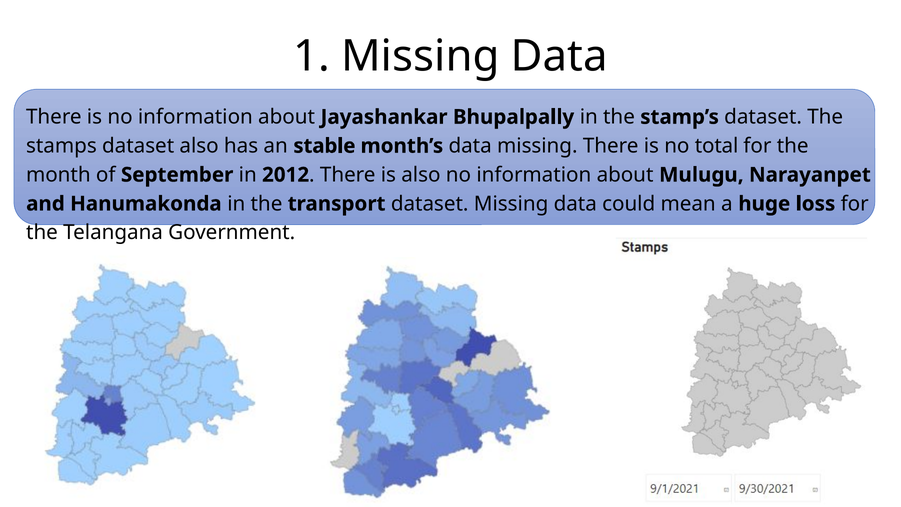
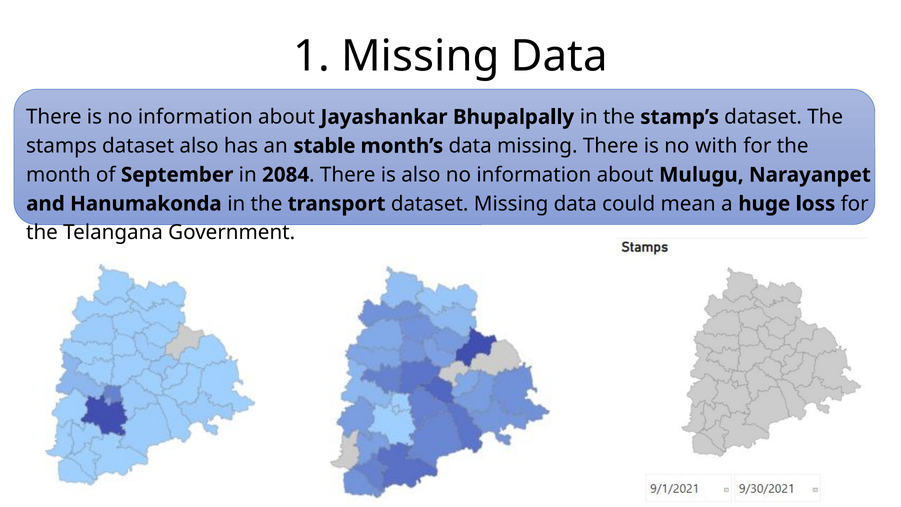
total: total -> with (716, 146)
2012: 2012 -> 2084 (286, 175)
